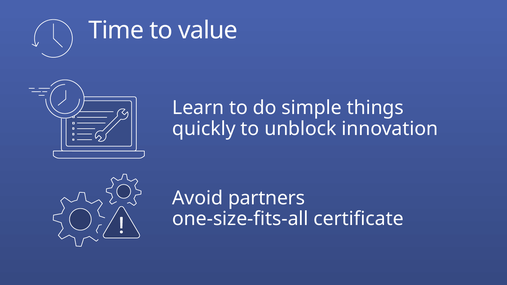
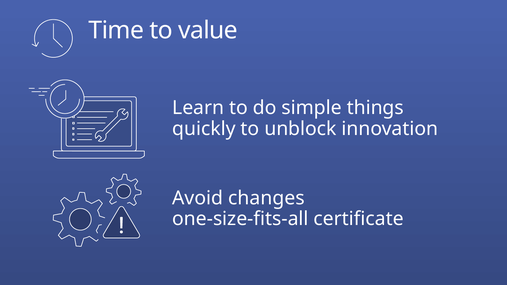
partners: partners -> changes (266, 198)
